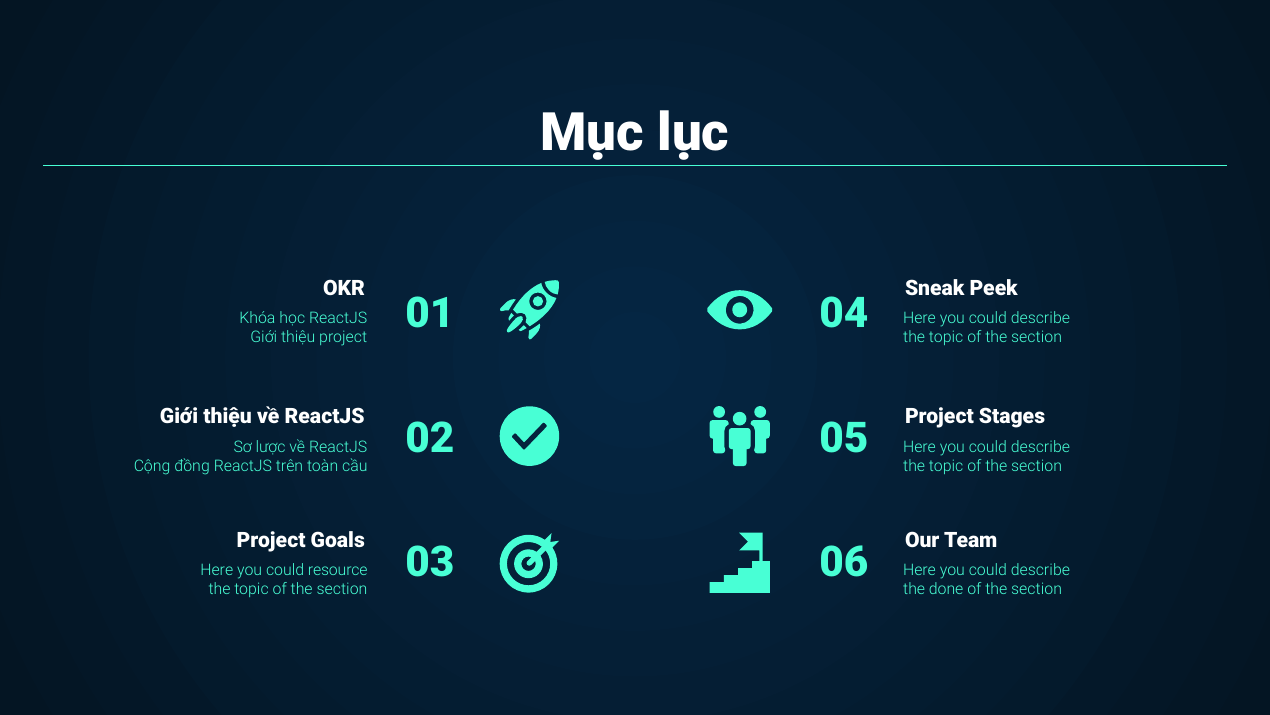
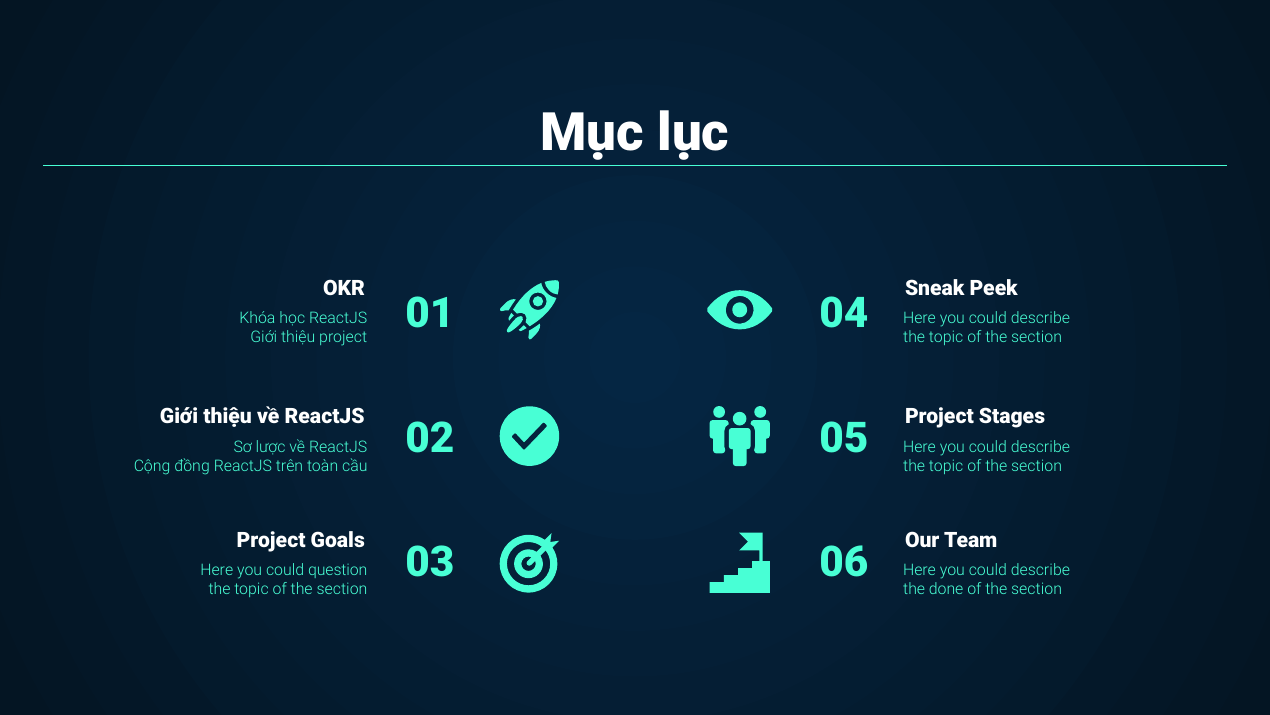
resource: resource -> question (338, 570)
